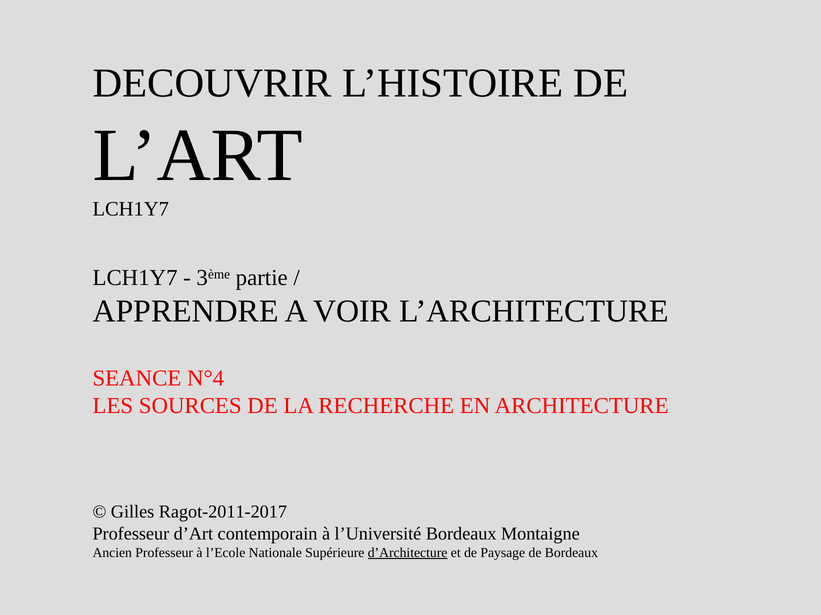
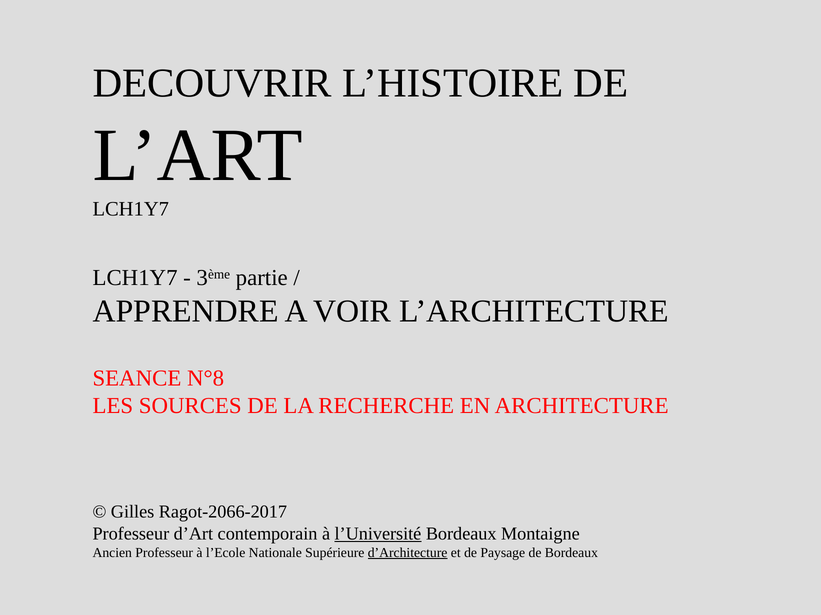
N°4: N°4 -> N°8 (206, 379)
Ragot-2011-2017: Ragot-2011-2017 -> Ragot-2066-2017 (223, 512)
l’Université underline: none -> present (378, 534)
